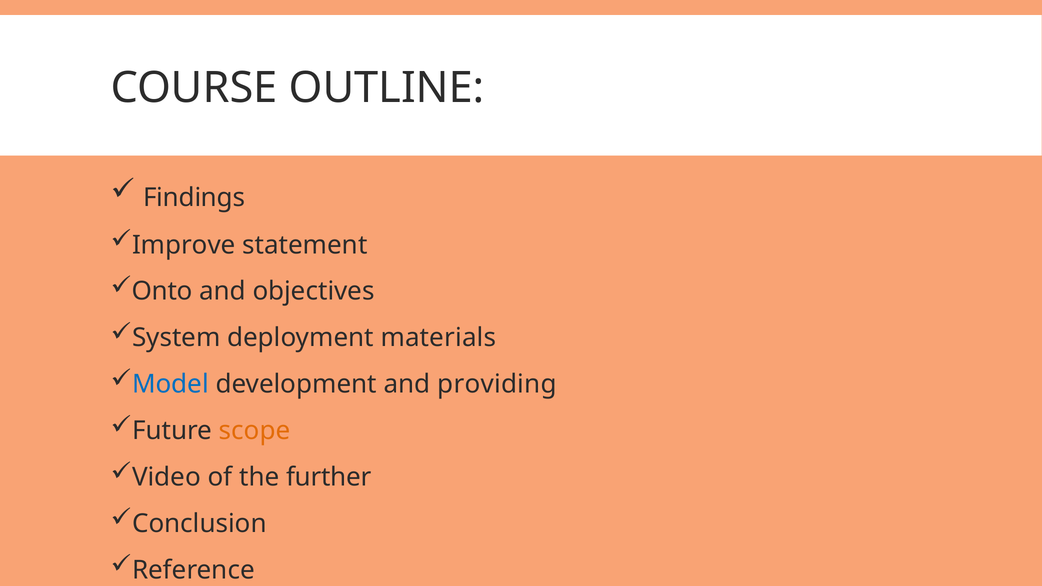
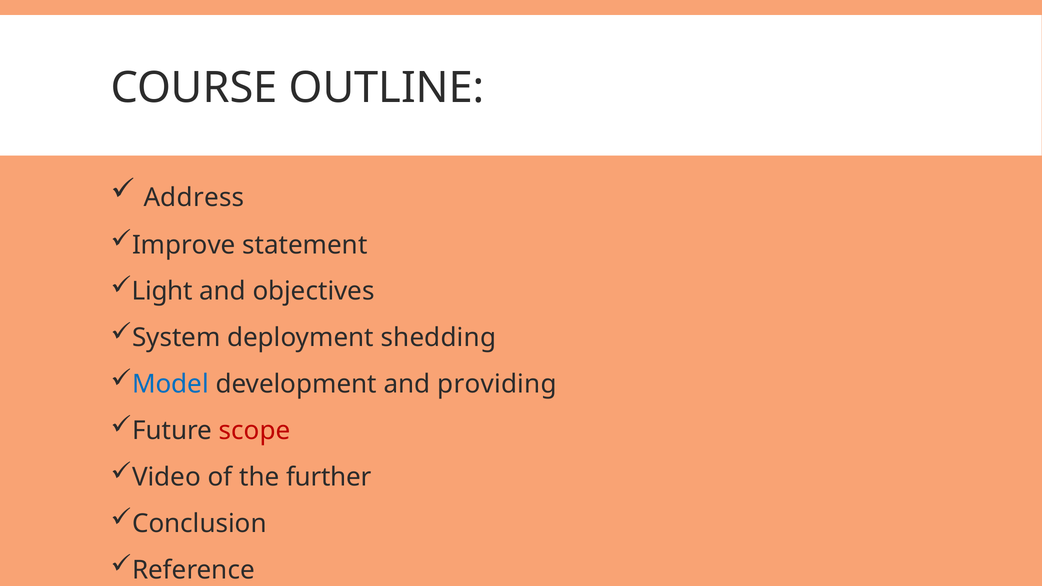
Findings: Findings -> Address (194, 198)
Onto: Onto -> Light (162, 291)
materials: materials -> shedding (438, 338)
scope colour: orange -> red (255, 431)
